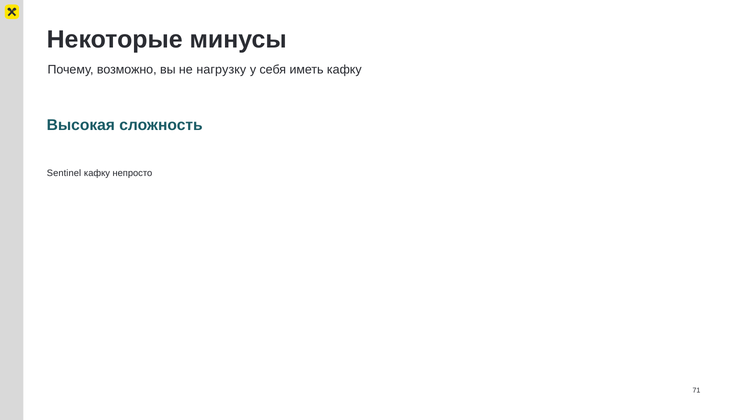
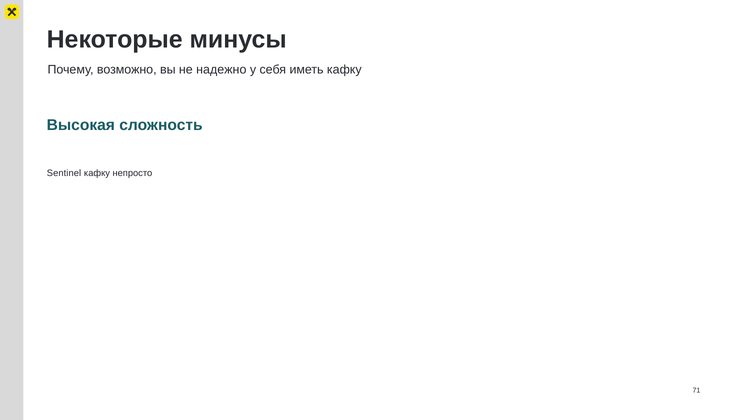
нагрузку: нагрузку -> надежно (221, 69)
